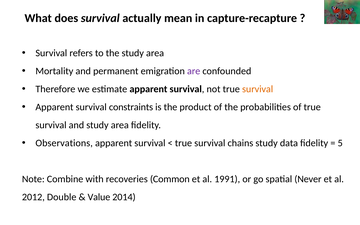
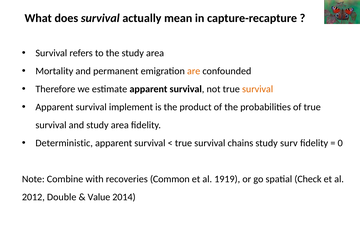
are colour: purple -> orange (194, 71)
constraints: constraints -> implement (131, 107)
Observations: Observations -> Deterministic (64, 143)
data: data -> surv (289, 143)
5: 5 -> 0 (340, 143)
1991: 1991 -> 1919 (227, 179)
Never: Never -> Check (308, 179)
